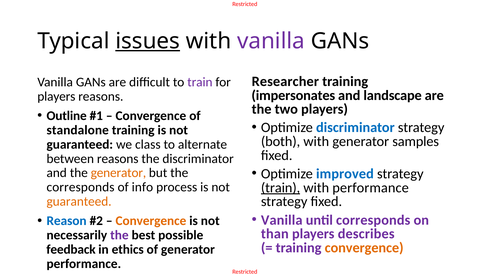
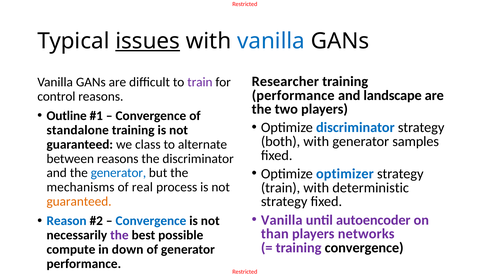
vanilla colour: purple -> blue (271, 41)
impersonates: impersonates -> performance (293, 96)
players: players -> control (56, 97)
improved: improved -> optimizer (345, 174)
generator colour: orange -> blue (118, 173)
corresponds: corresponds -> mechanisms (81, 188)
info: info -> real (142, 188)
train underline: present -> none (281, 188)
with performance: performance -> deterministic (371, 188)
until corresponds: corresponds -> autoencoder (373, 221)
Convergence colour: orange -> blue (151, 221)
describes: describes -> networks (366, 234)
convergence colour: orange -> black (364, 248)
feedback: feedback -> compute (71, 250)
ethics: ethics -> down (128, 250)
